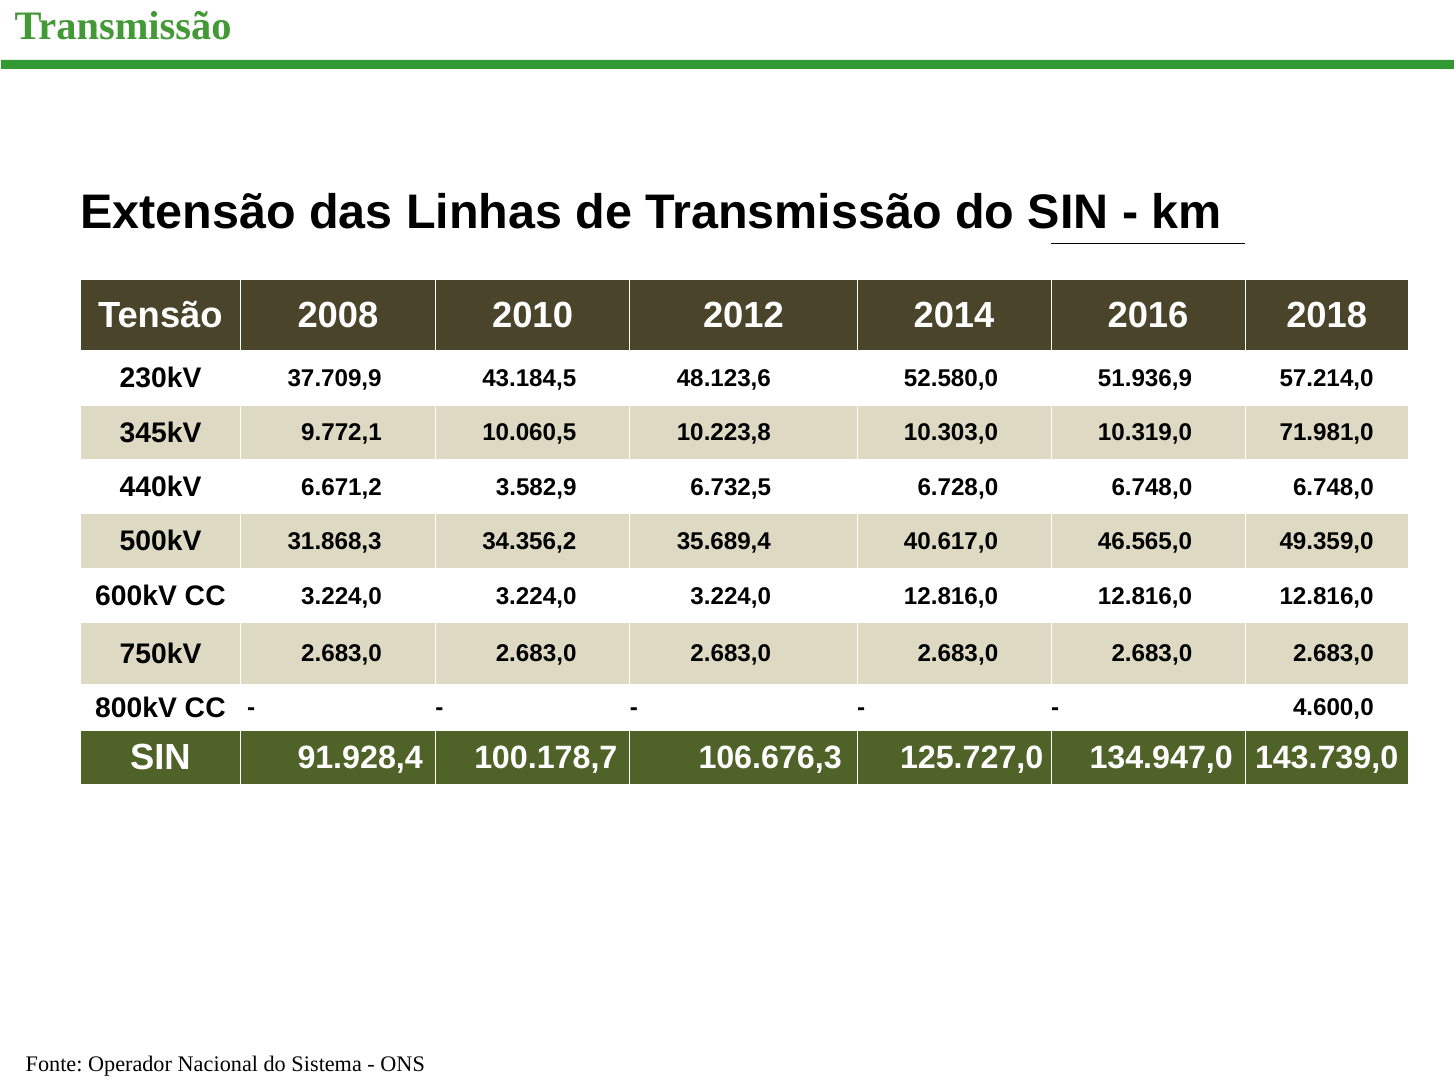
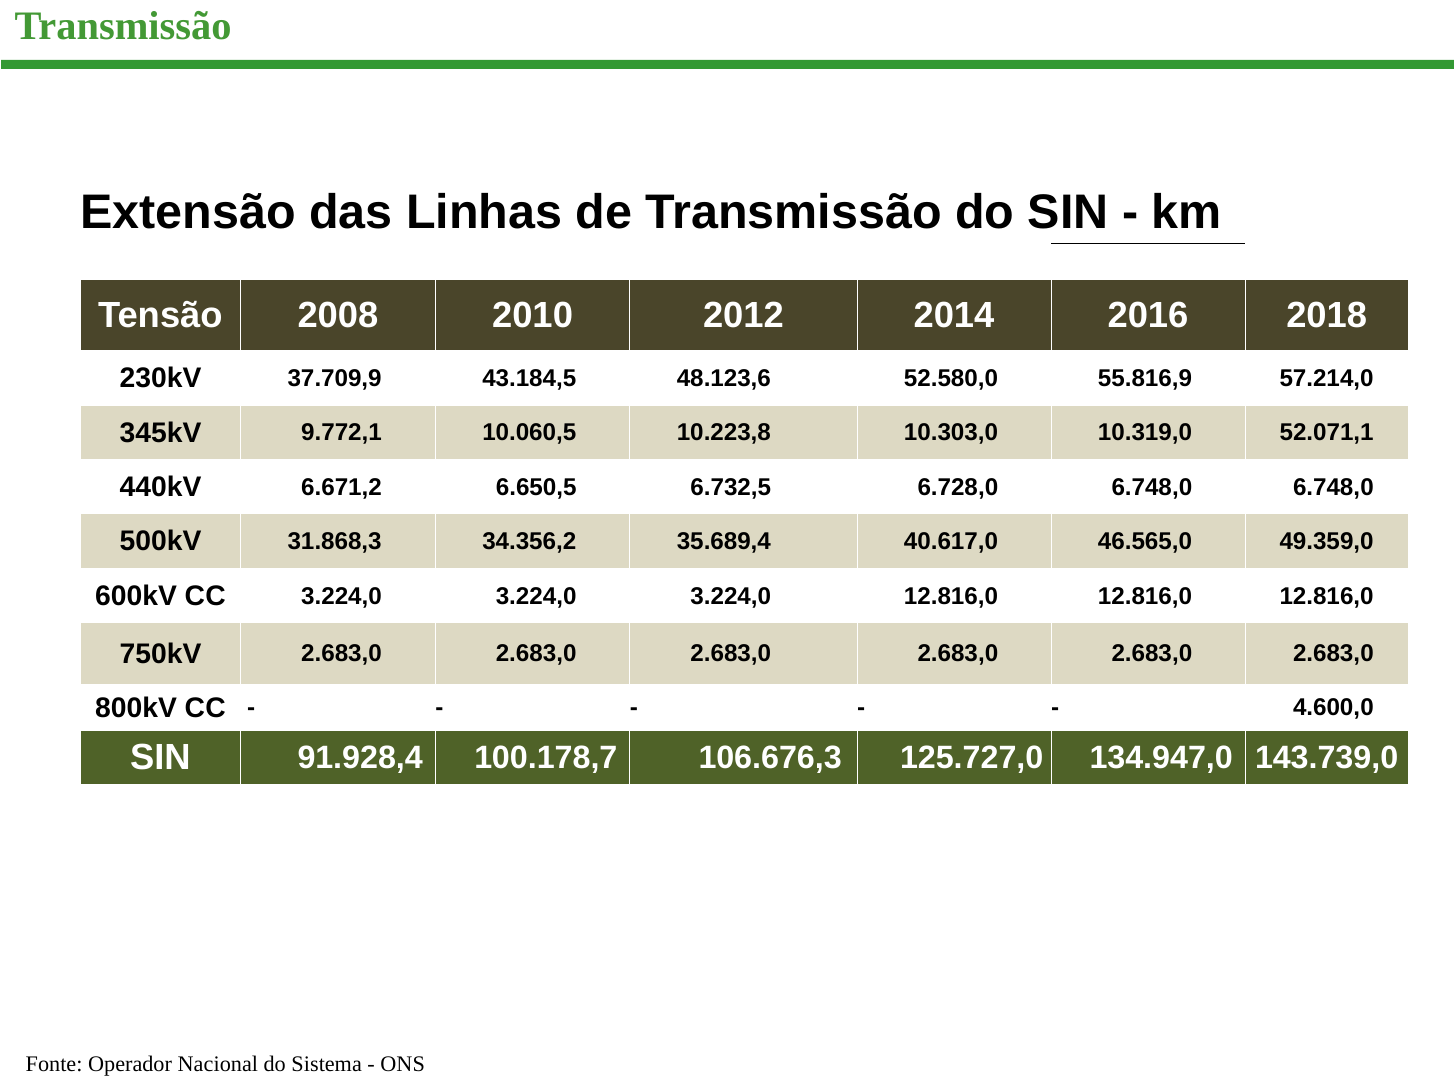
51.936,9: 51.936,9 -> 55.816,9 (1145, 378)
71.981,0: 71.981,0 -> 52.071,1 (1327, 433)
3.582,9: 3.582,9 -> 6.650,5 (536, 487)
